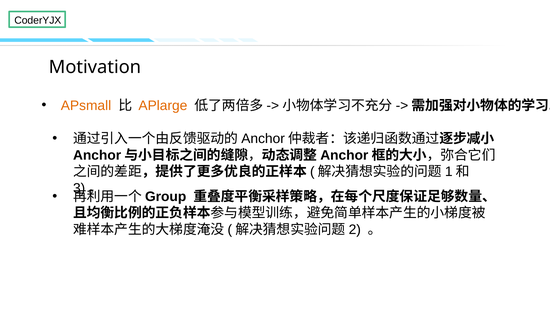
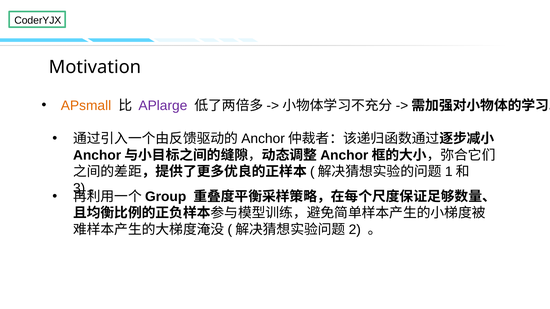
APlarge colour: orange -> purple (163, 106)
